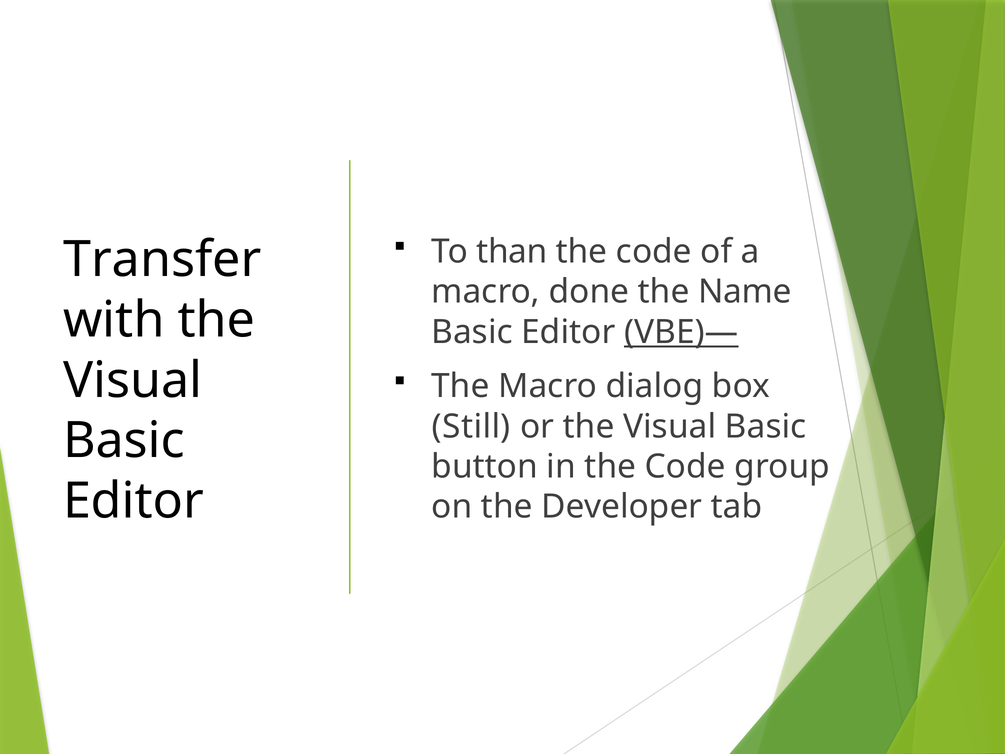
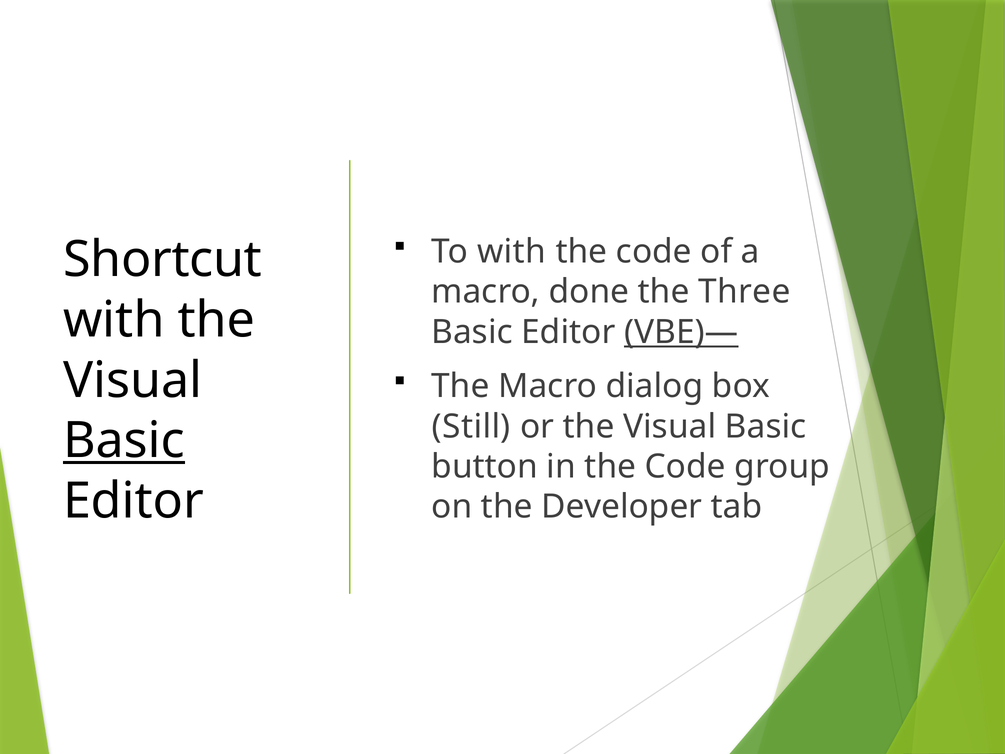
To than: than -> with (512, 252)
Transfer: Transfer -> Shortcut (163, 260)
Name: Name -> Three (744, 292)
Basic underline: none -> present (124, 441)
